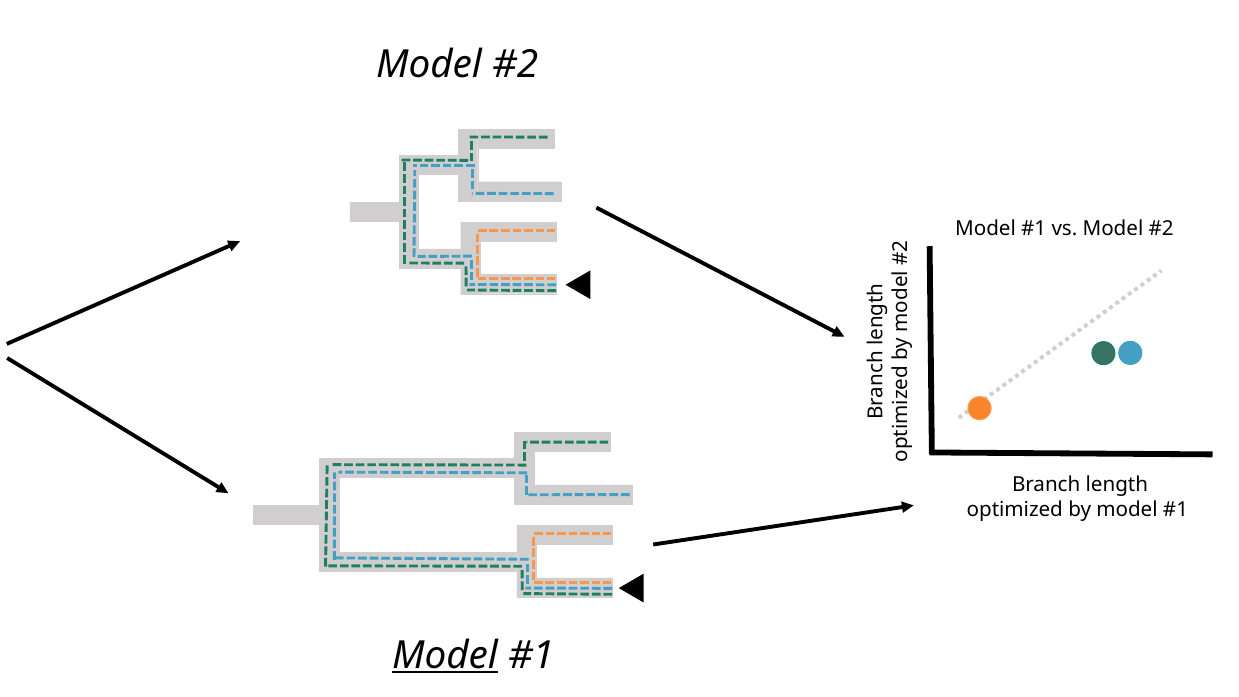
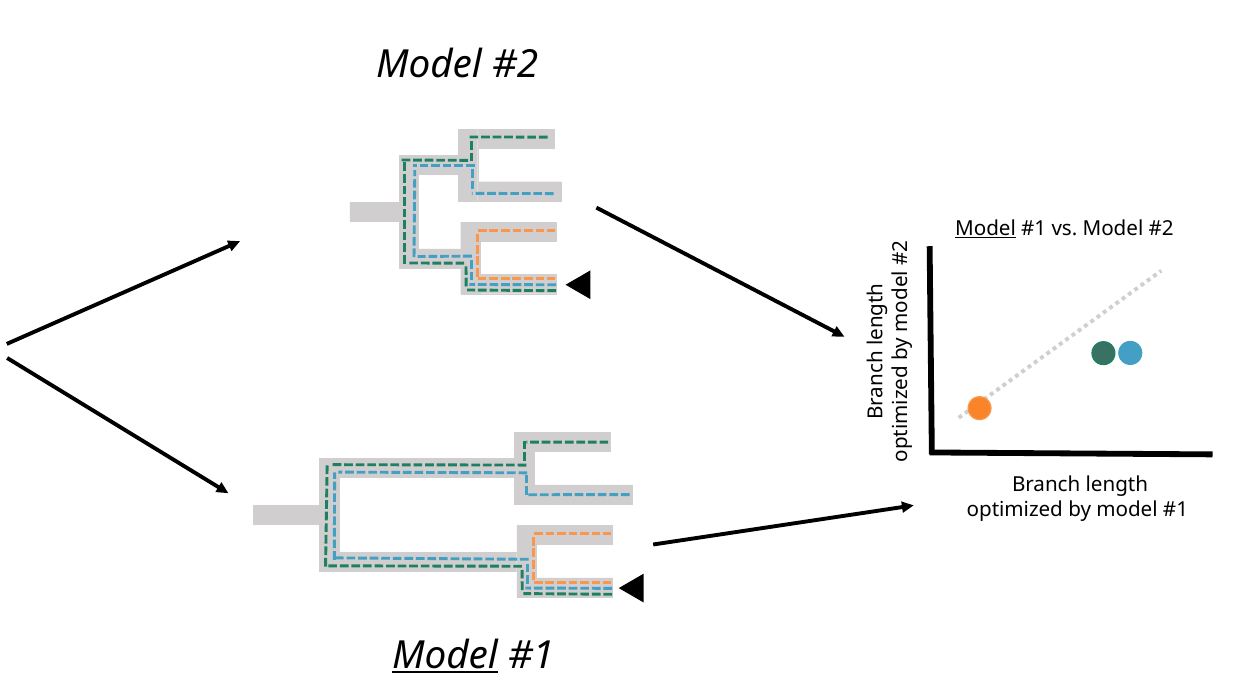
Model underline: none -> present (986, 229)
